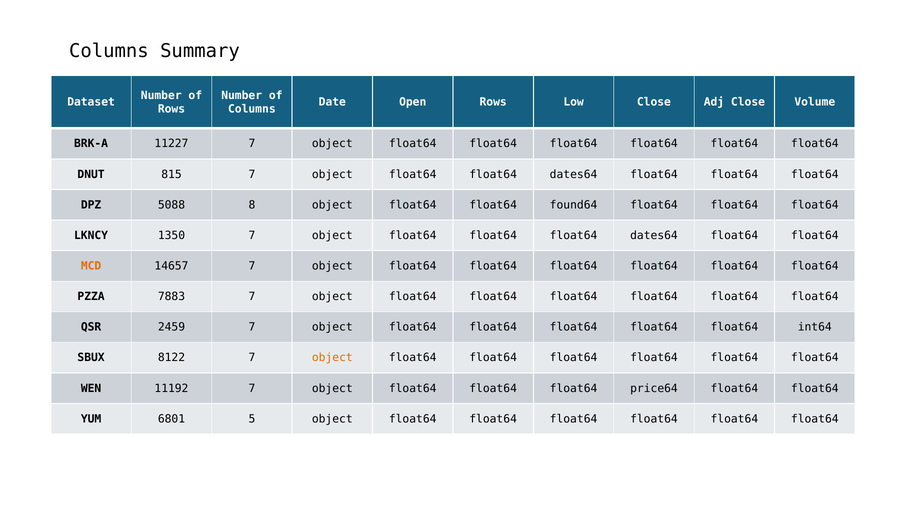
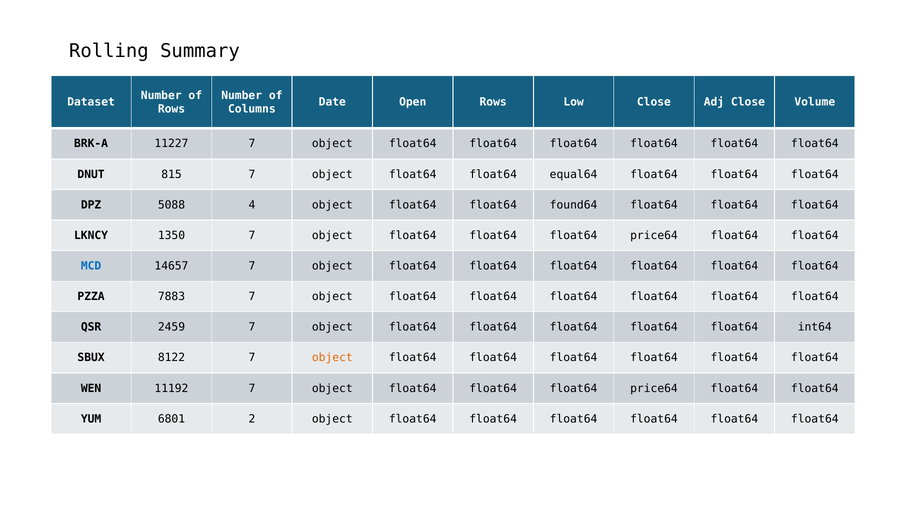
Columns: Columns -> Rolling (109, 51)
object float64 float64 dates64: dates64 -> equal64 (574, 174)
8: 8 -> 4 (252, 205)
dates64: dates64 -> price64 (654, 235)
MCD colour: orange -> blue (91, 266)
5: 5 -> 2 (252, 419)
